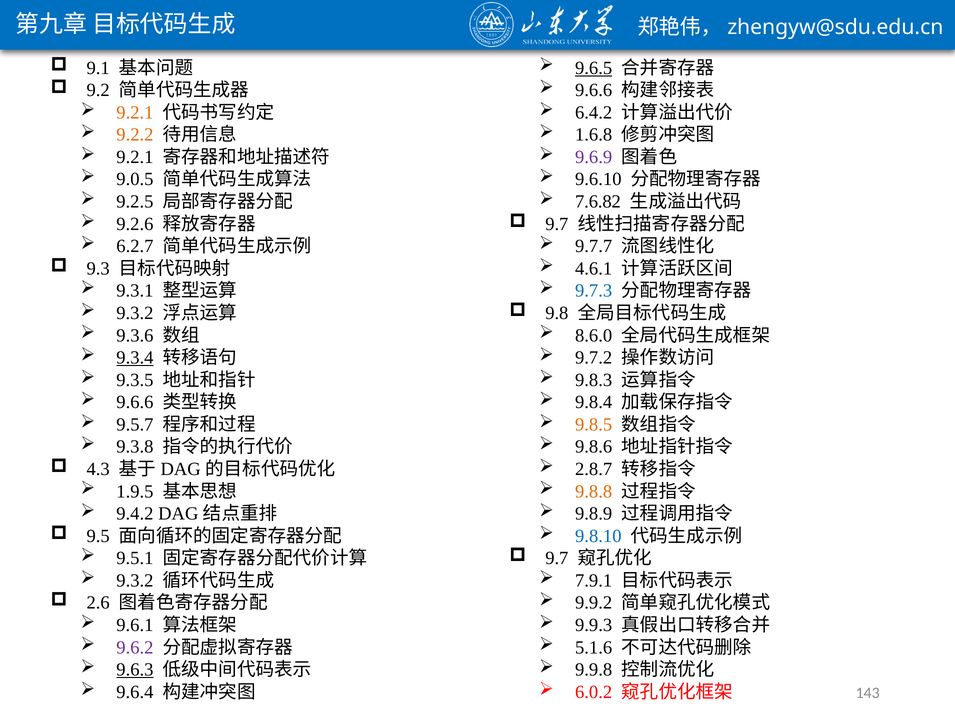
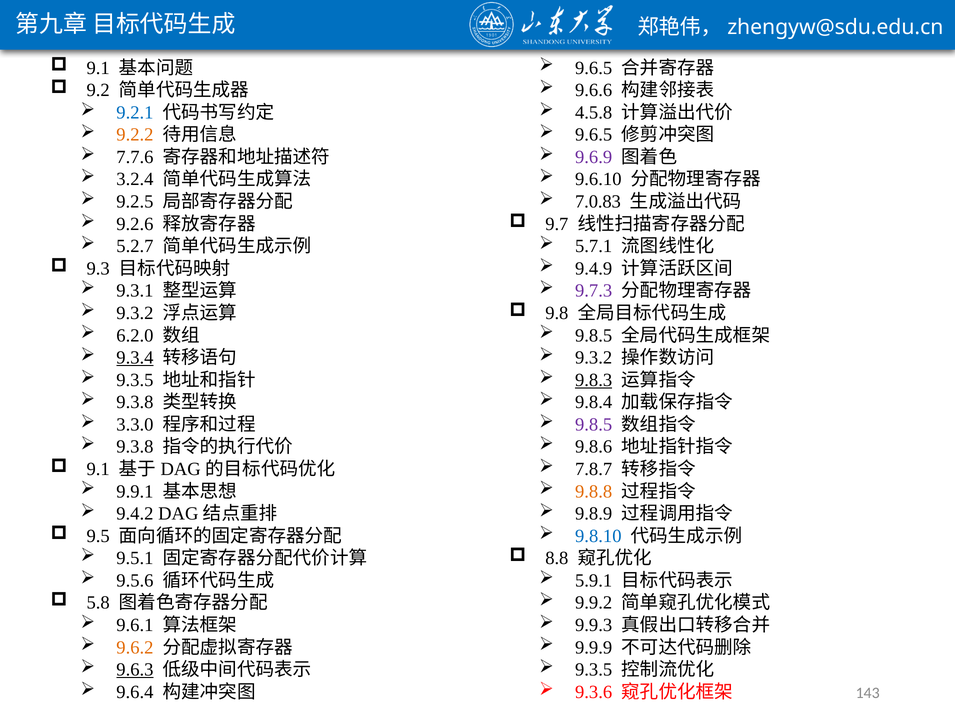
9.6.5 underline: present -> none (594, 68)
9.2.1 colour: orange -> blue (135, 113)
6.4.2: 6.4.2 -> 4.5.8 (594, 113)
1.6.8: 1.6.8 -> 9.6.5 (594, 135)
9.2.1: 9.2.1 -> 7.7.6 (135, 157)
9.0.5: 9.0.5 -> 3.2.4 (135, 179)
7.6.82: 7.6.82 -> 7.0.83 (598, 202)
6.2.7: 6.2.7 -> 5.2.7 (135, 246)
9.7.7: 9.7.7 -> 5.7.1 (594, 246)
4.6.1: 4.6.1 -> 9.4.9 (594, 269)
9.7.3 colour: blue -> purple (594, 291)
9.3.6: 9.3.6 -> 6.2.0 (135, 335)
8.6.0: 8.6.0 -> 9.8.5 (594, 335)
9.7.2: 9.7.2 -> 9.3.2 (594, 358)
9.8.3 underline: none -> present (594, 380)
9.6.6: 9.6.6 -> 9.3.8 (135, 402)
9.5.7: 9.5.7 -> 3.3.0 (135, 425)
9.8.5 colour: orange -> purple (594, 425)
4.3: 4.3 -> 9.1 (98, 469)
2.8.7: 2.8.7 -> 7.8.7 (594, 469)
1.9.5: 1.9.5 -> 9.9.1 (135, 492)
9.7: 9.7 -> 8.8 (557, 558)
9.3.2: 9.3.2 -> 9.5.6 (135, 581)
7.9.1: 7.9.1 -> 5.9.1 (594, 581)
2.6: 2.6 -> 5.8 (98, 603)
9.6.2 colour: purple -> orange (135, 648)
5.1.6: 5.1.6 -> 9.9.9 (594, 648)
9.9.8: 9.9.8 -> 9.3.5 (594, 670)
6.0.2: 6.0.2 -> 9.3.6 (594, 692)
